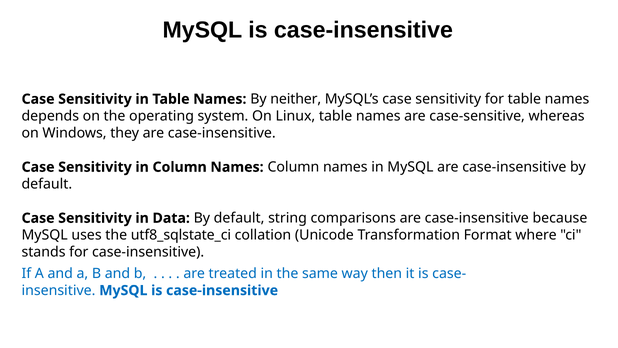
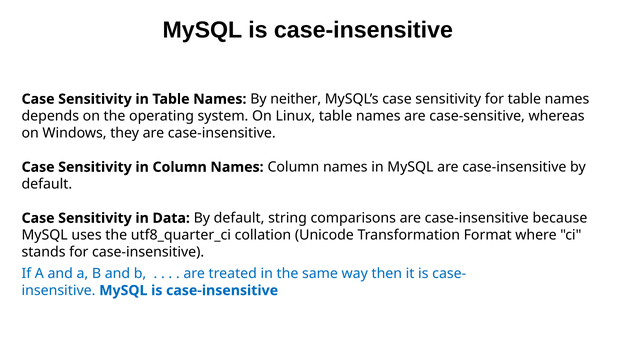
utf8_sqlstate_ci: utf8_sqlstate_ci -> utf8_quarter_ci (181, 235)
